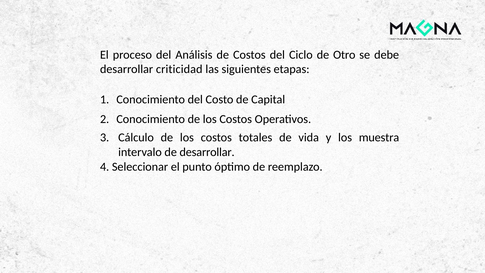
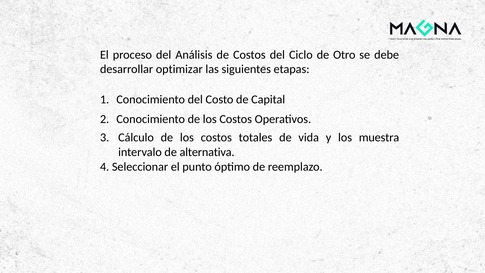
criticidad: criticidad -> optimizar (179, 69)
de desarrollar: desarrollar -> alternativa (207, 152)
